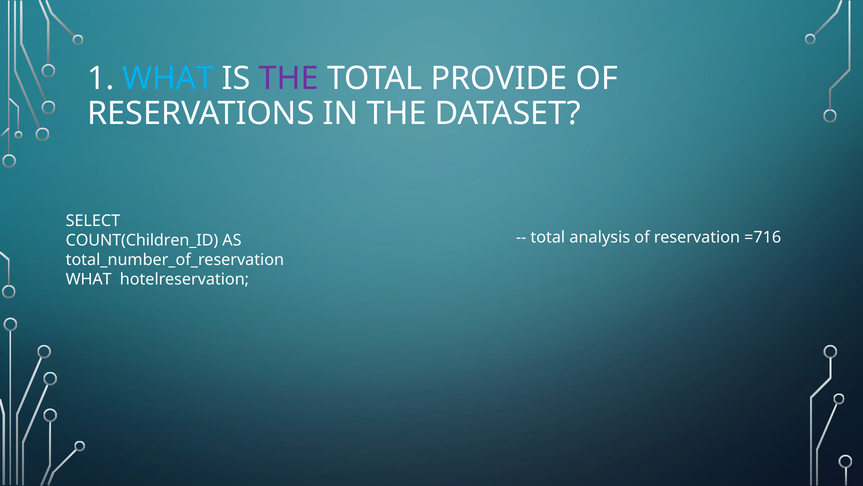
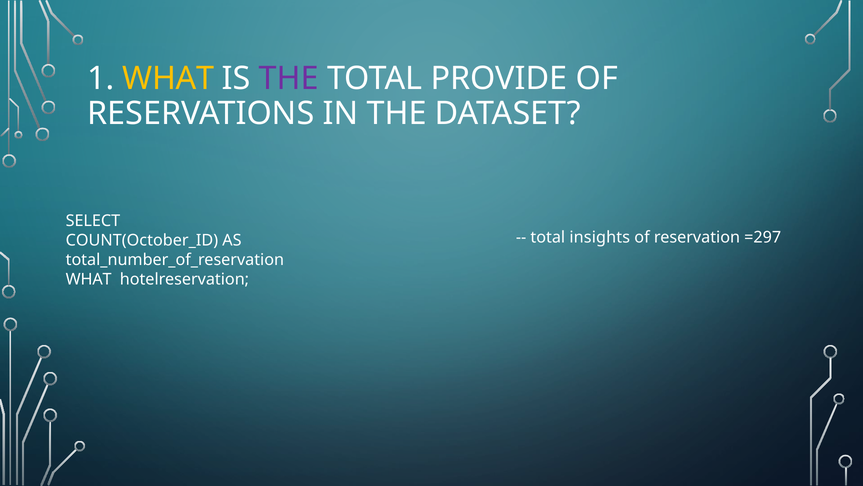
WHAT colour: light blue -> yellow (168, 78)
analysis: analysis -> insights (600, 237)
=716: =716 -> =297 (763, 237)
COUNT(Children_ID: COUNT(Children_ID -> COUNT(October_ID (142, 240)
